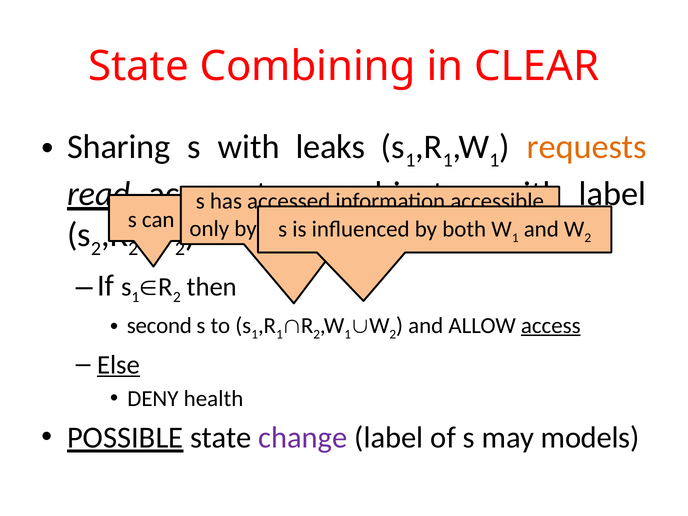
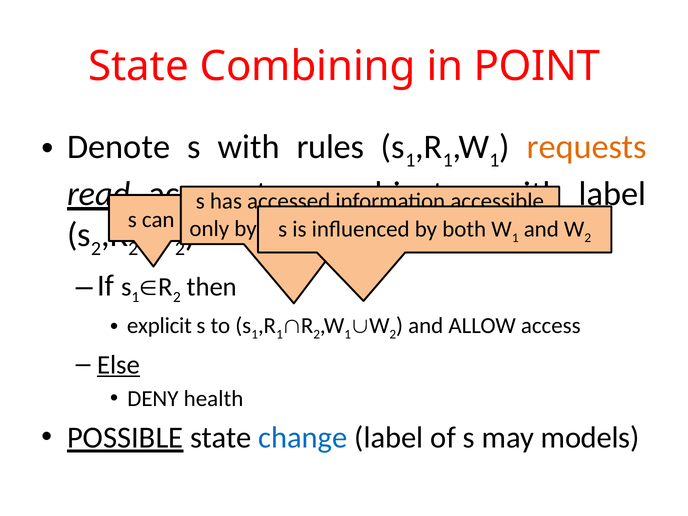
CLEAR: CLEAR -> POINT (537, 67)
Sharing: Sharing -> Denote (119, 147)
leaks: leaks -> rules (330, 147)
second: second -> explicit (159, 325)
access underline: present -> none (551, 325)
change colour: purple -> blue (303, 438)
